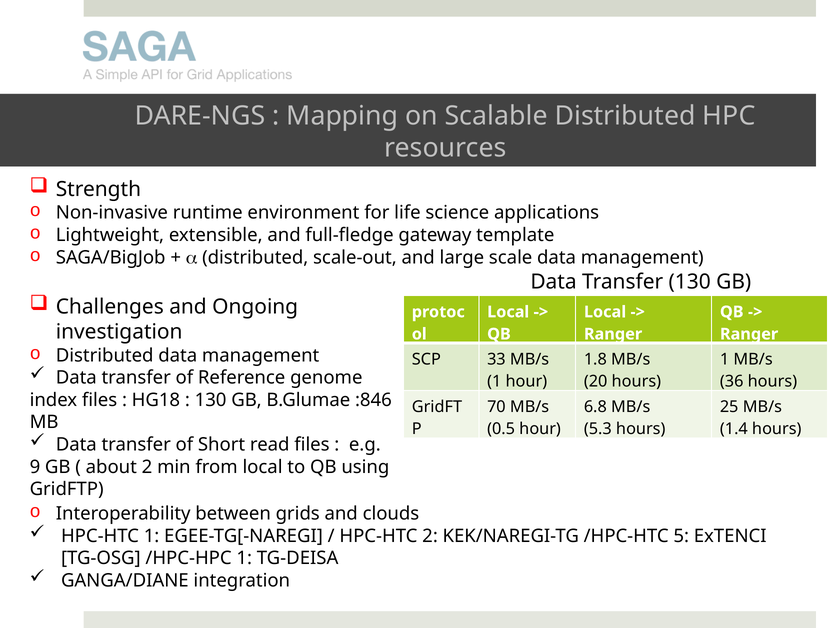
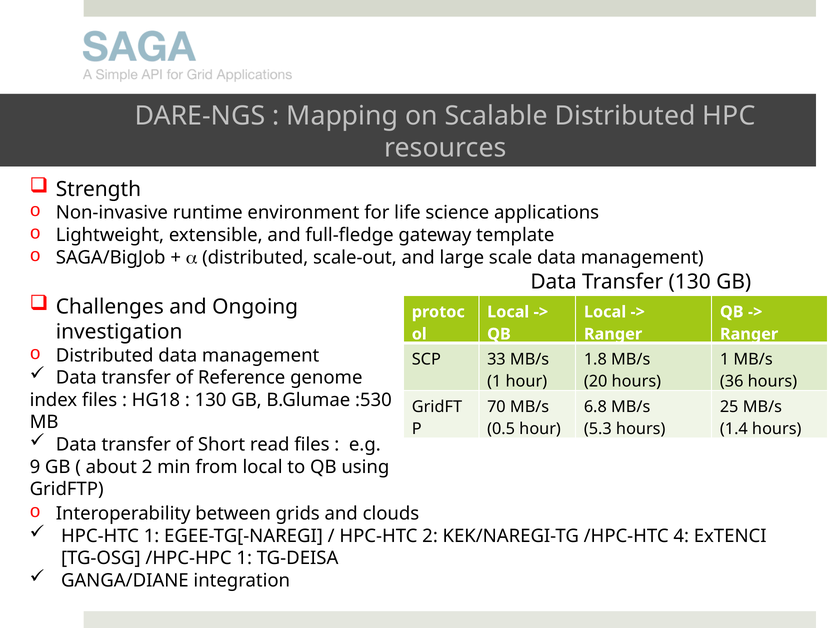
:846: :846 -> :530 (373, 400)
5: 5 -> 4 (681, 536)
